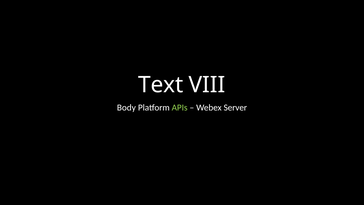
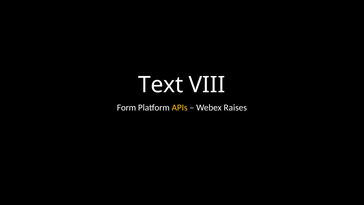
Body: Body -> Form (126, 108)
APIs colour: light green -> yellow (180, 108)
Server: Server -> Raises (235, 108)
